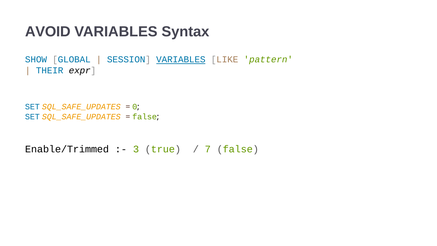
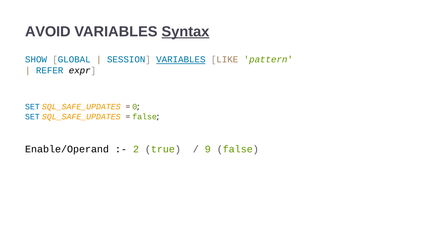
Syntax underline: none -> present (185, 32)
THEIR: THEIR -> REFER (50, 71)
Enable/Trimmed: Enable/Trimmed -> Enable/Operand (67, 149)
3: 3 -> 2 (136, 149)
7: 7 -> 9 (208, 149)
